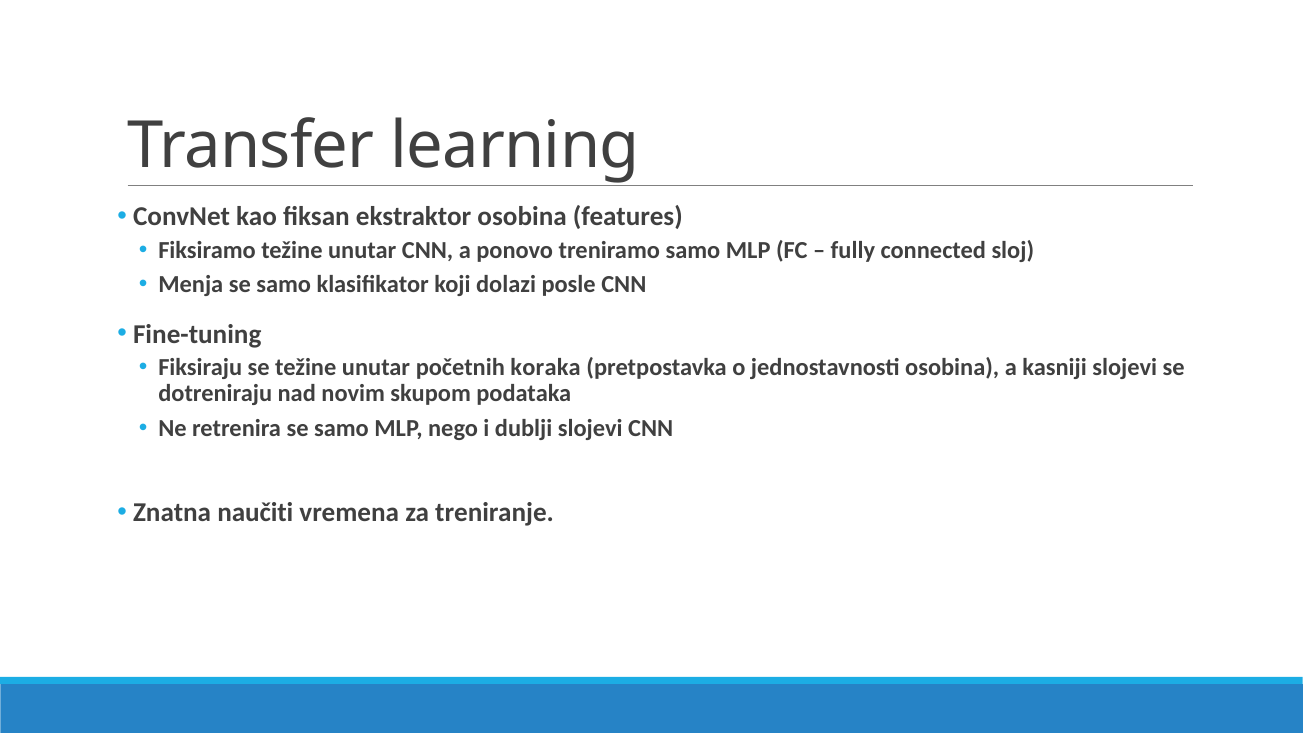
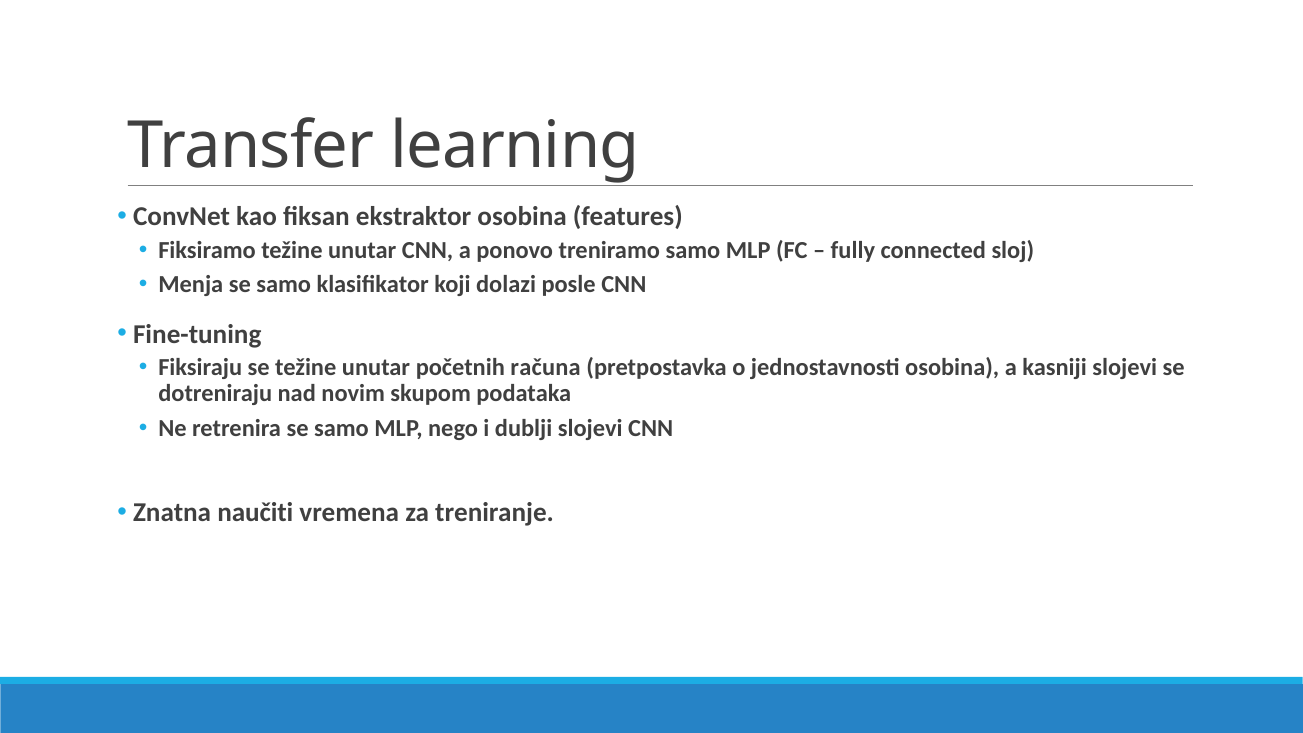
koraka: koraka -> računa (546, 367)
